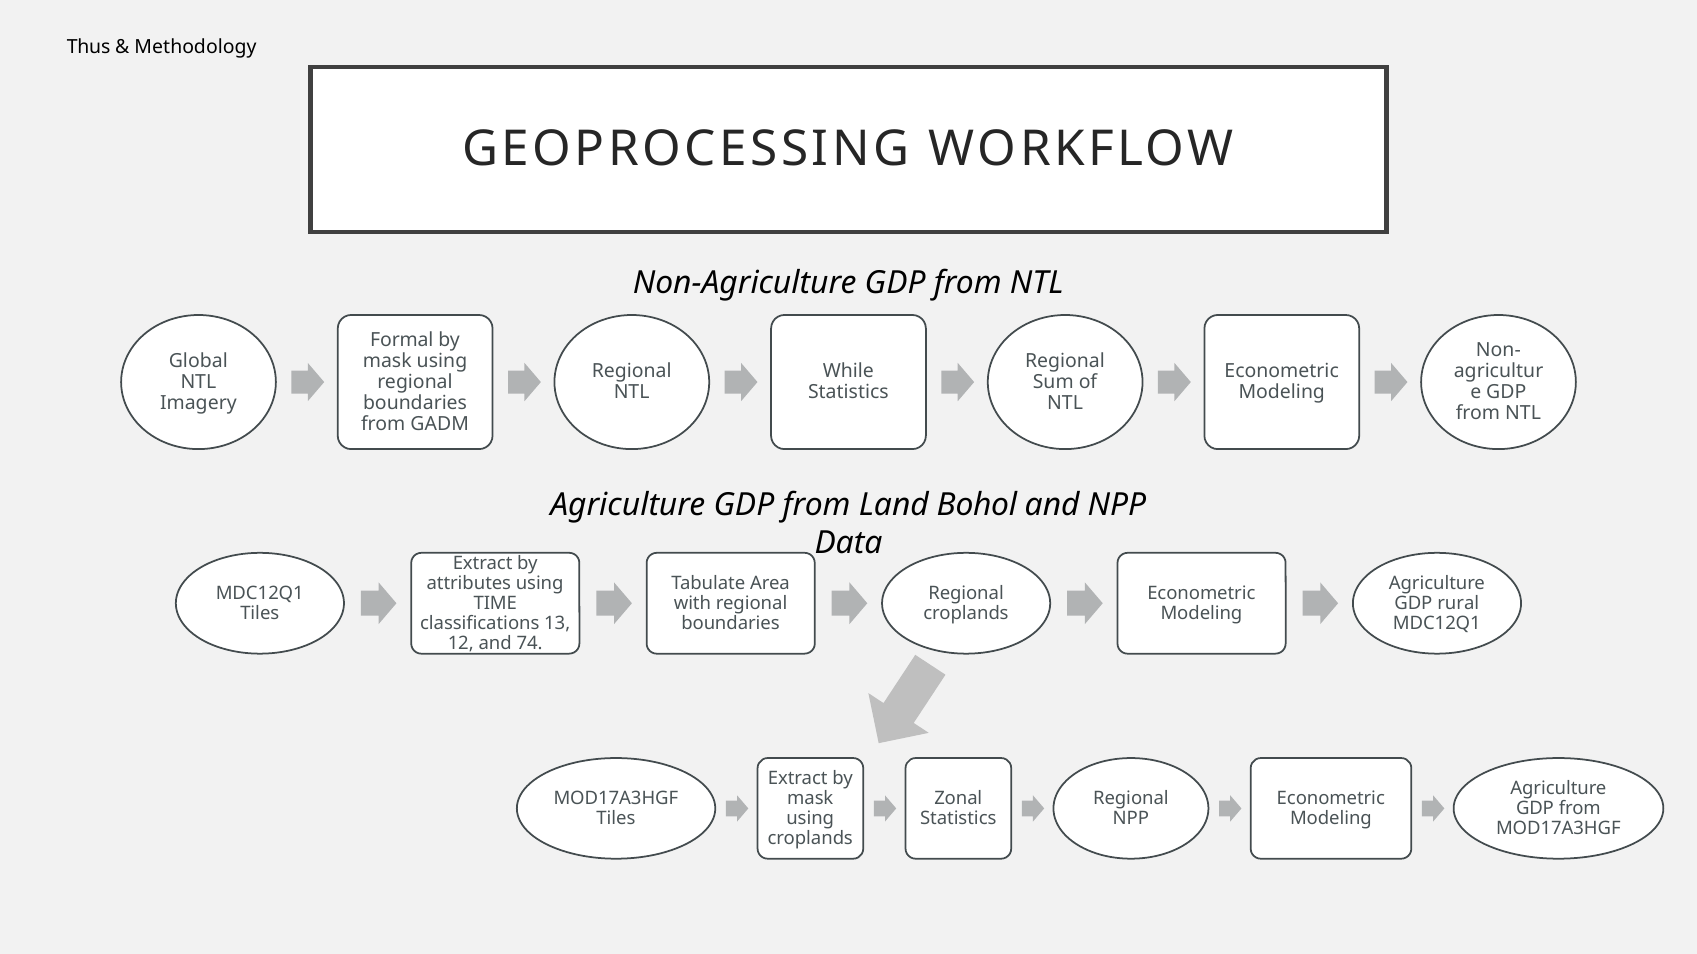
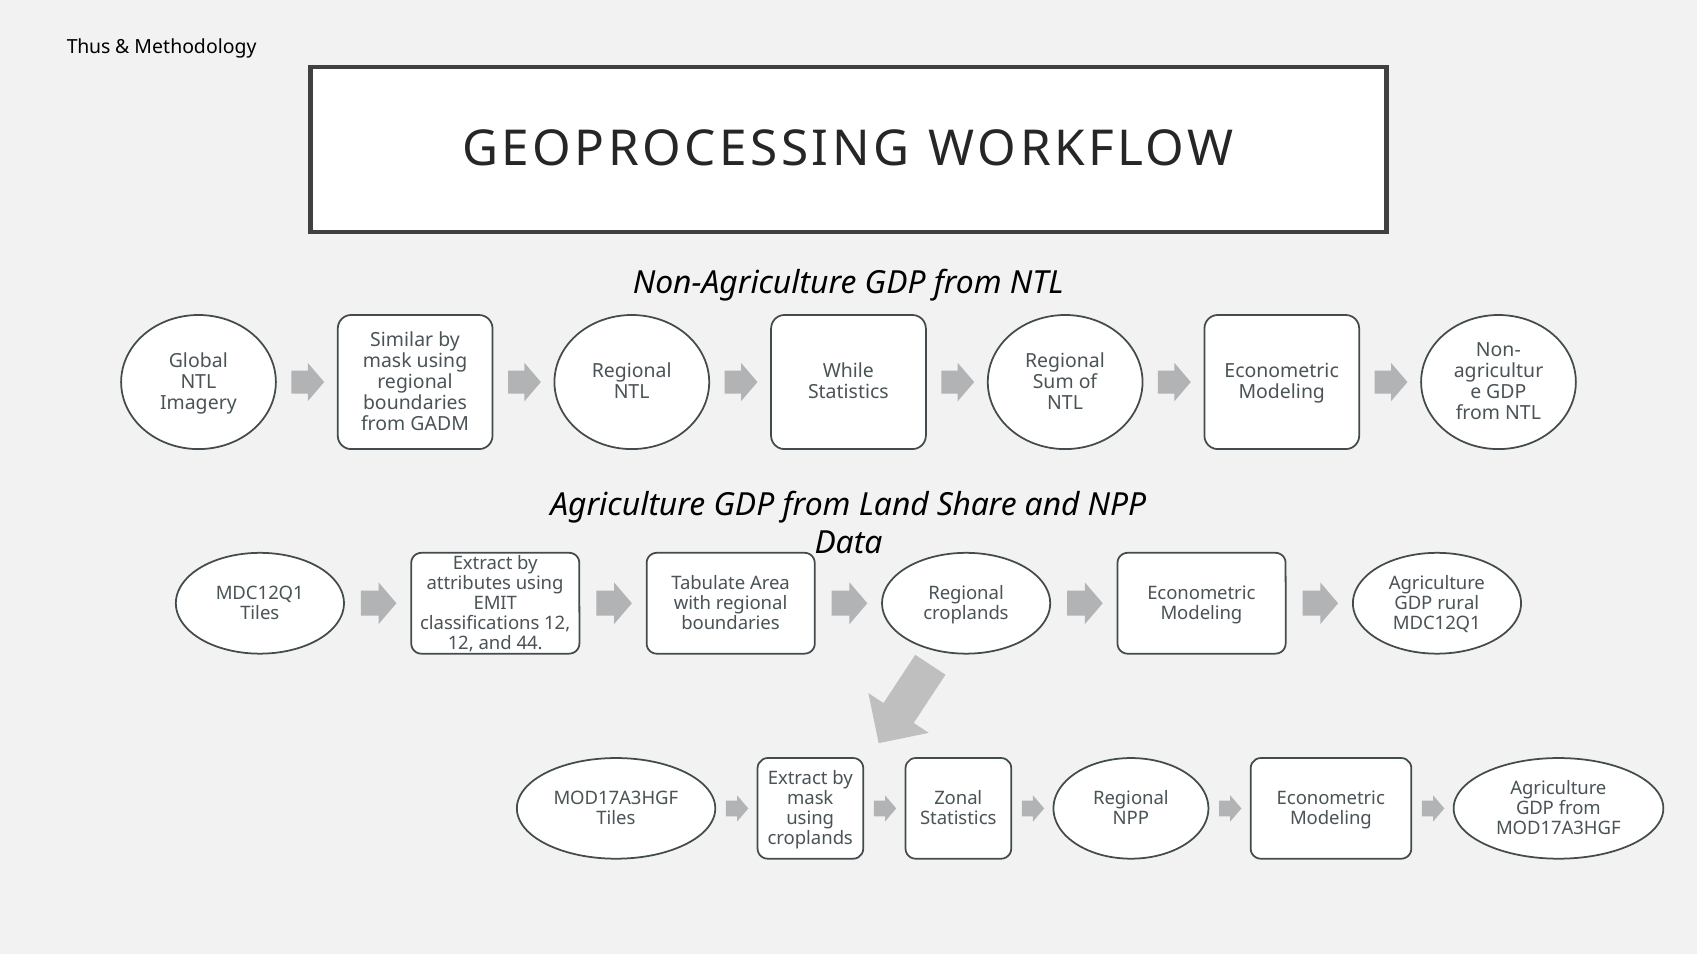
Formal: Formal -> Similar (402, 340)
Bohol: Bohol -> Share (977, 505)
TIME: TIME -> EMIT (495, 603)
classifications 13: 13 -> 12 (557, 623)
74: 74 -> 44 (530, 644)
